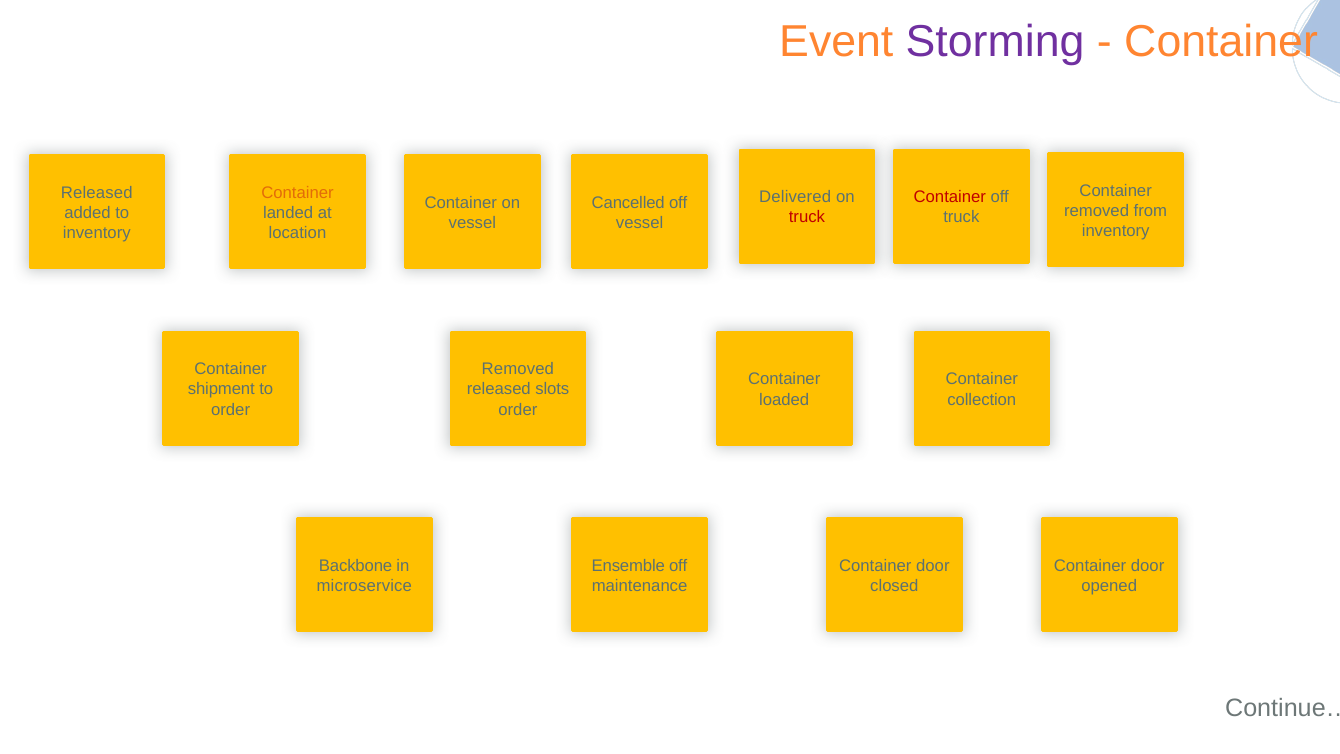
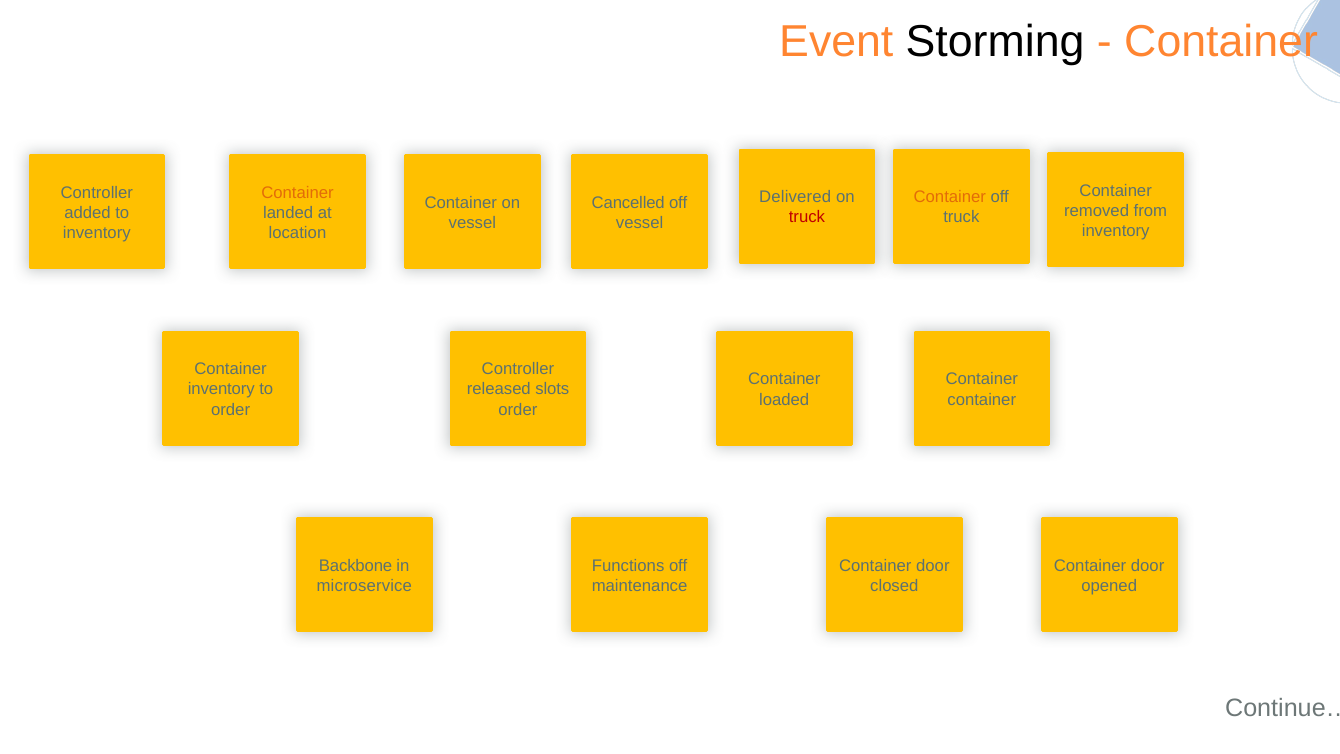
Storming colour: purple -> black (995, 42)
Released: Released -> Controller (97, 192)
Container colour: red -> orange (950, 197)
Removed: Removed -> Controller (518, 369)
shipment: shipment -> inventory (221, 389)
collection: collection -> container (982, 399)
Ensemble: Ensemble -> Functions (628, 565)
